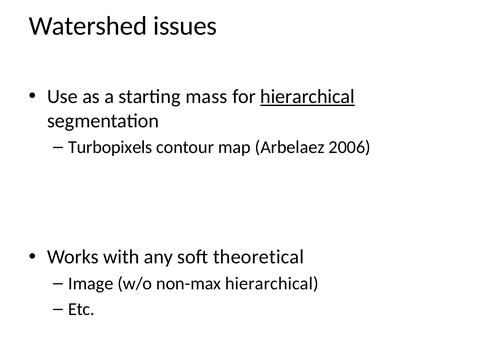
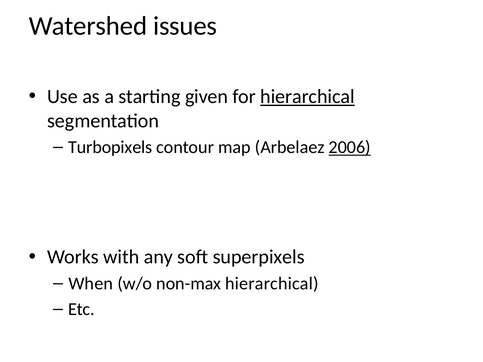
mass: mass -> given (207, 97)
2006 underline: none -> present (350, 147)
theoretical: theoretical -> superpixels (259, 257)
Image: Image -> When (91, 284)
